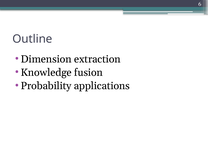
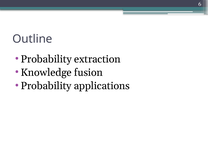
Dimension: Dimension -> Probability (46, 59)
